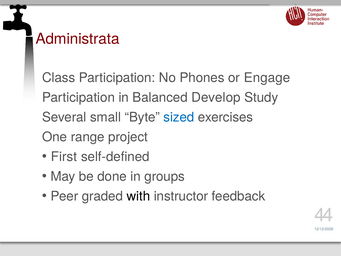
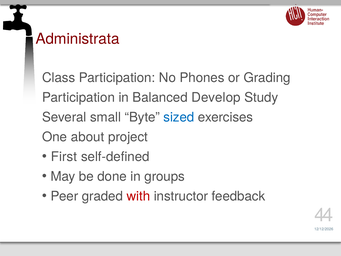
Engage: Engage -> Grading (267, 78)
range: range -> about (88, 137)
with colour: black -> red (138, 196)
